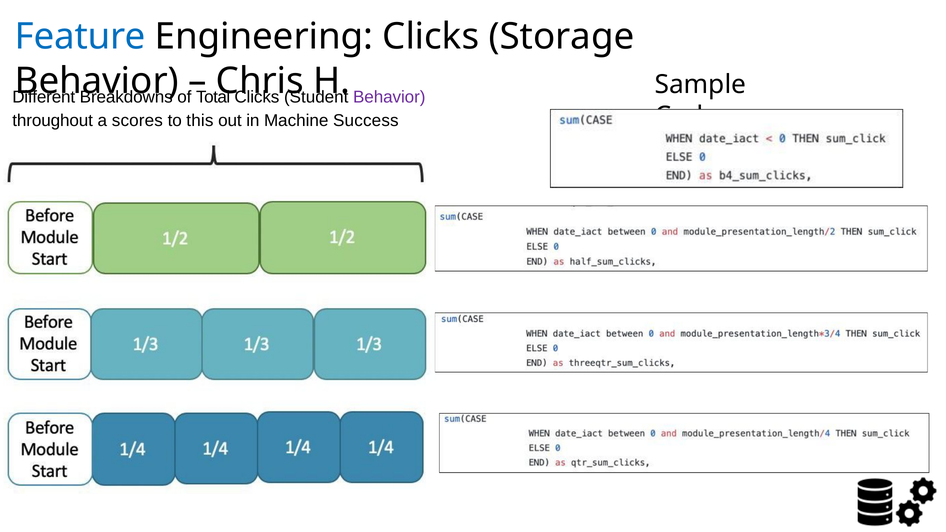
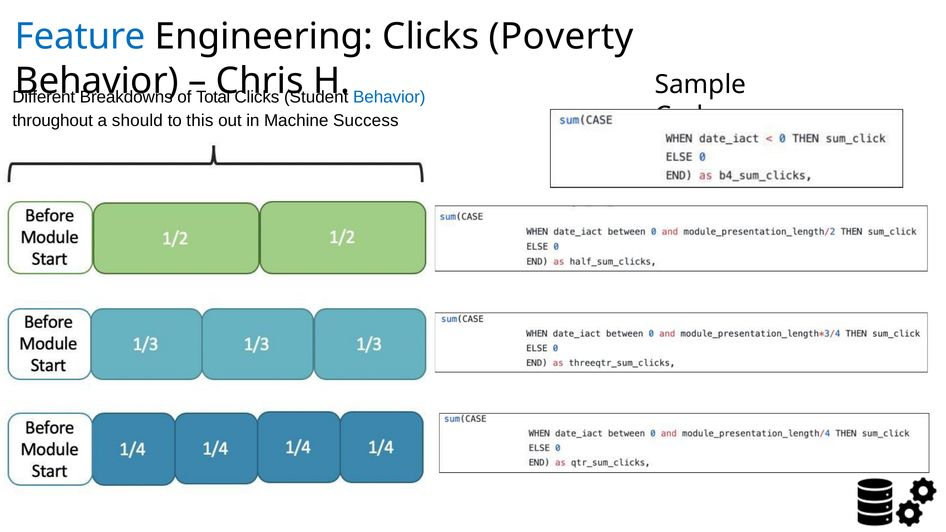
Storage: Storage -> Poverty (561, 37)
Behavior colour: purple -> blue (389, 97)
scores: scores -> should (137, 121)
